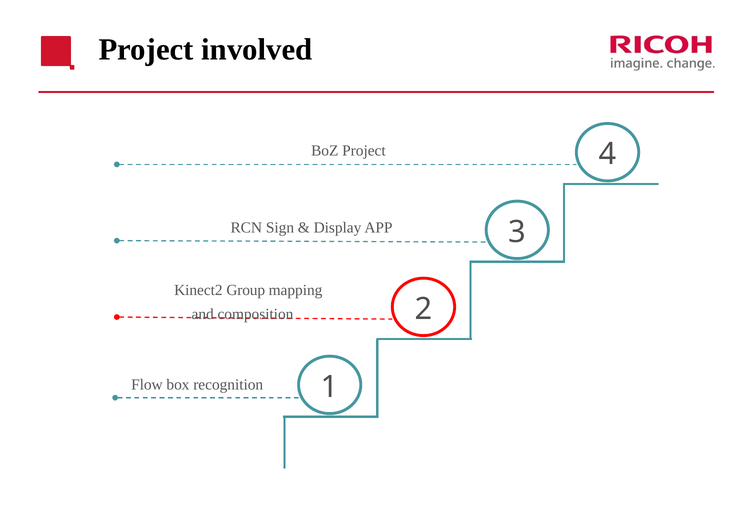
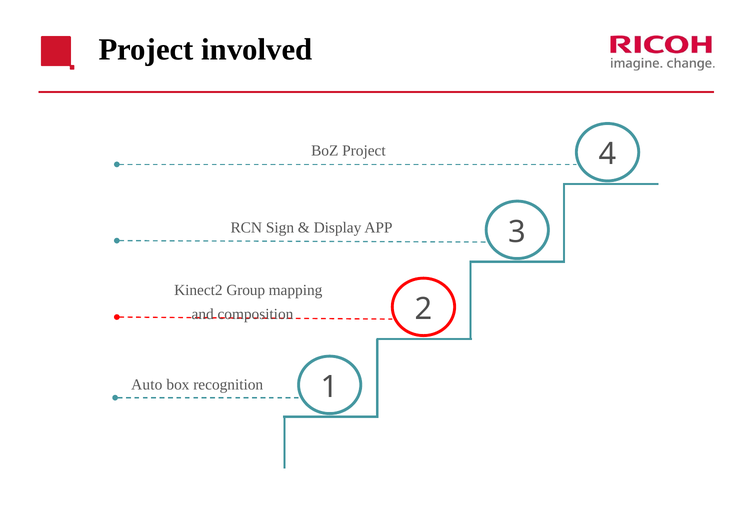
Flow: Flow -> Auto (147, 385)
